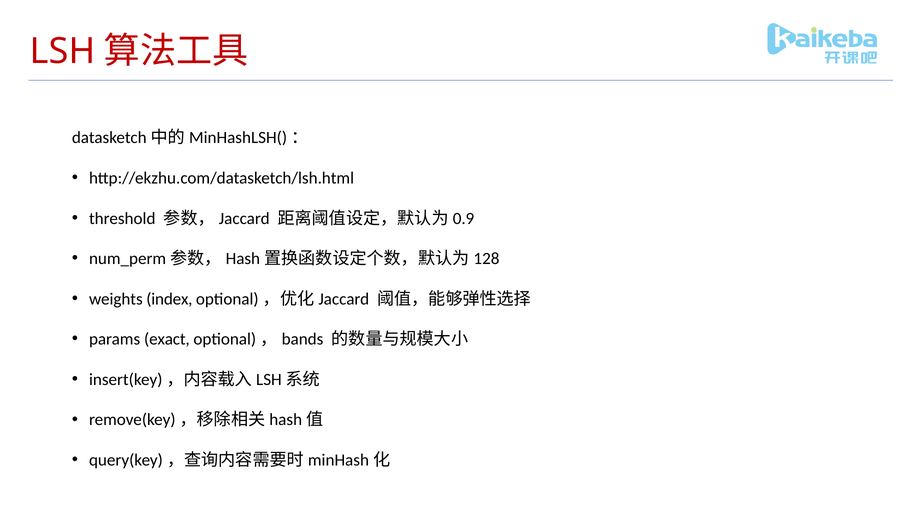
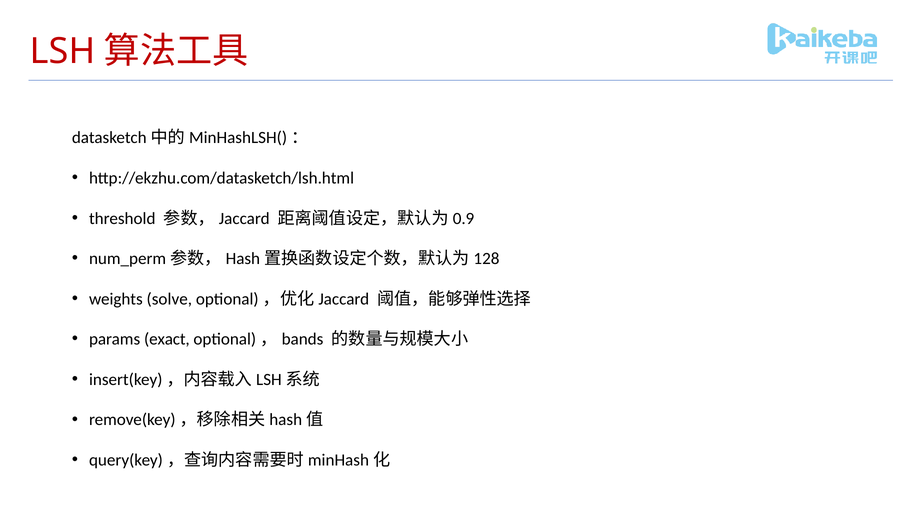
index: index -> solve (169, 299)
